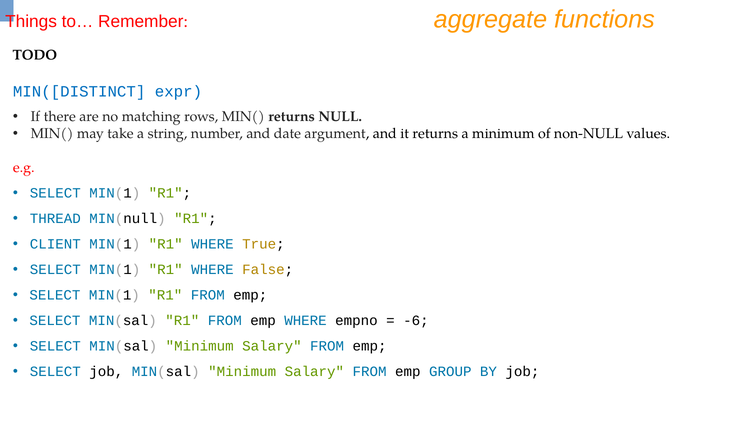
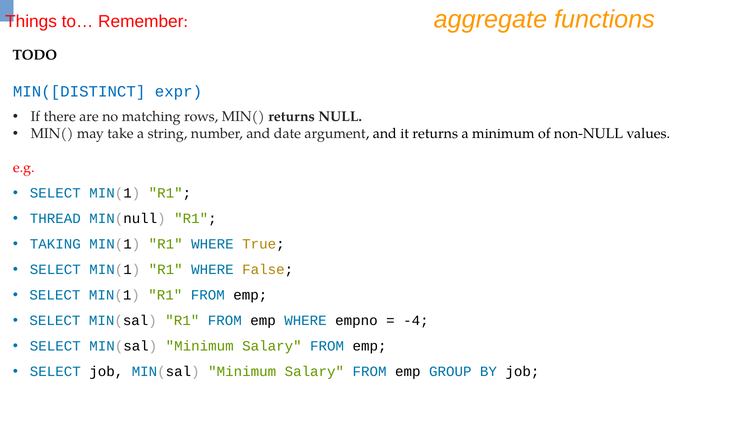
CLIENT: CLIENT -> TAKING (55, 244)
-6: -6 -> -4 (416, 321)
